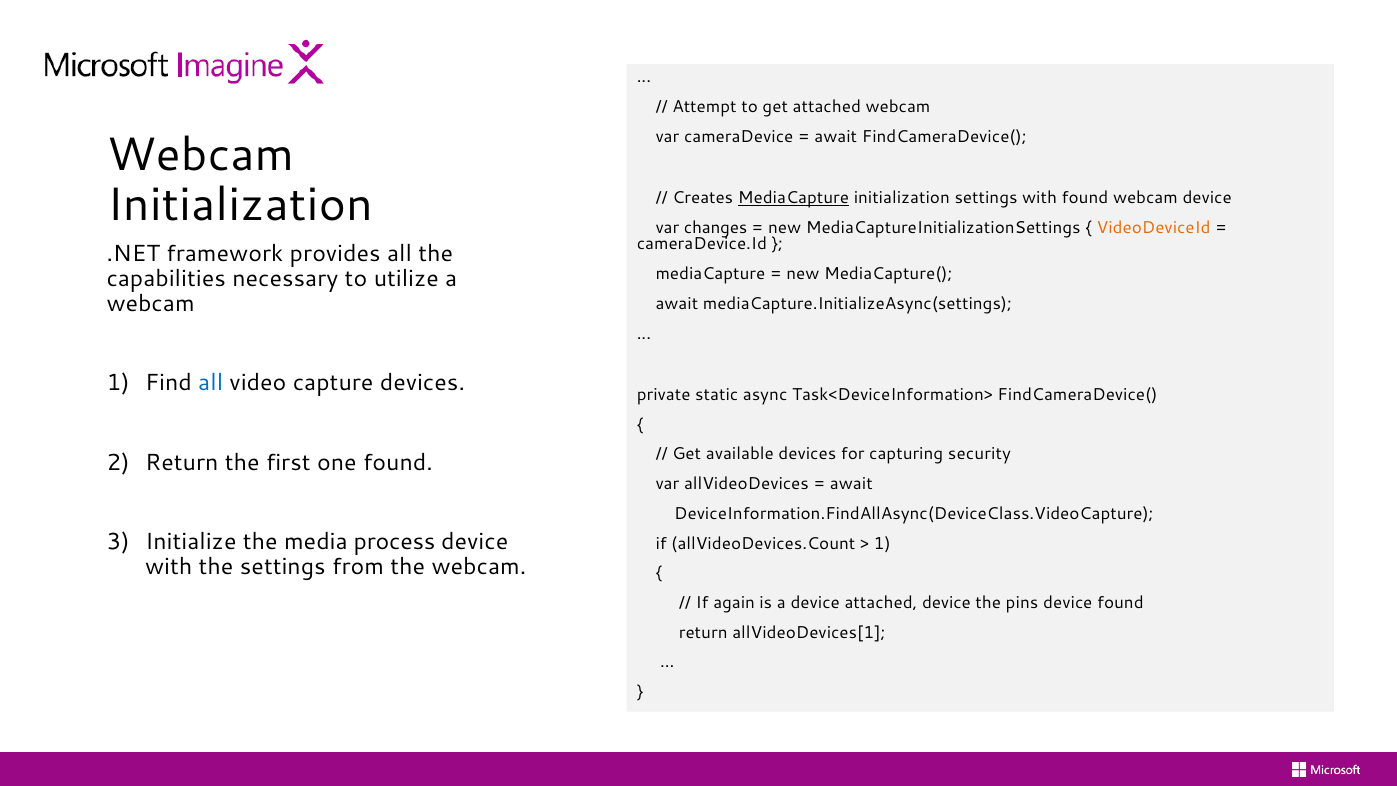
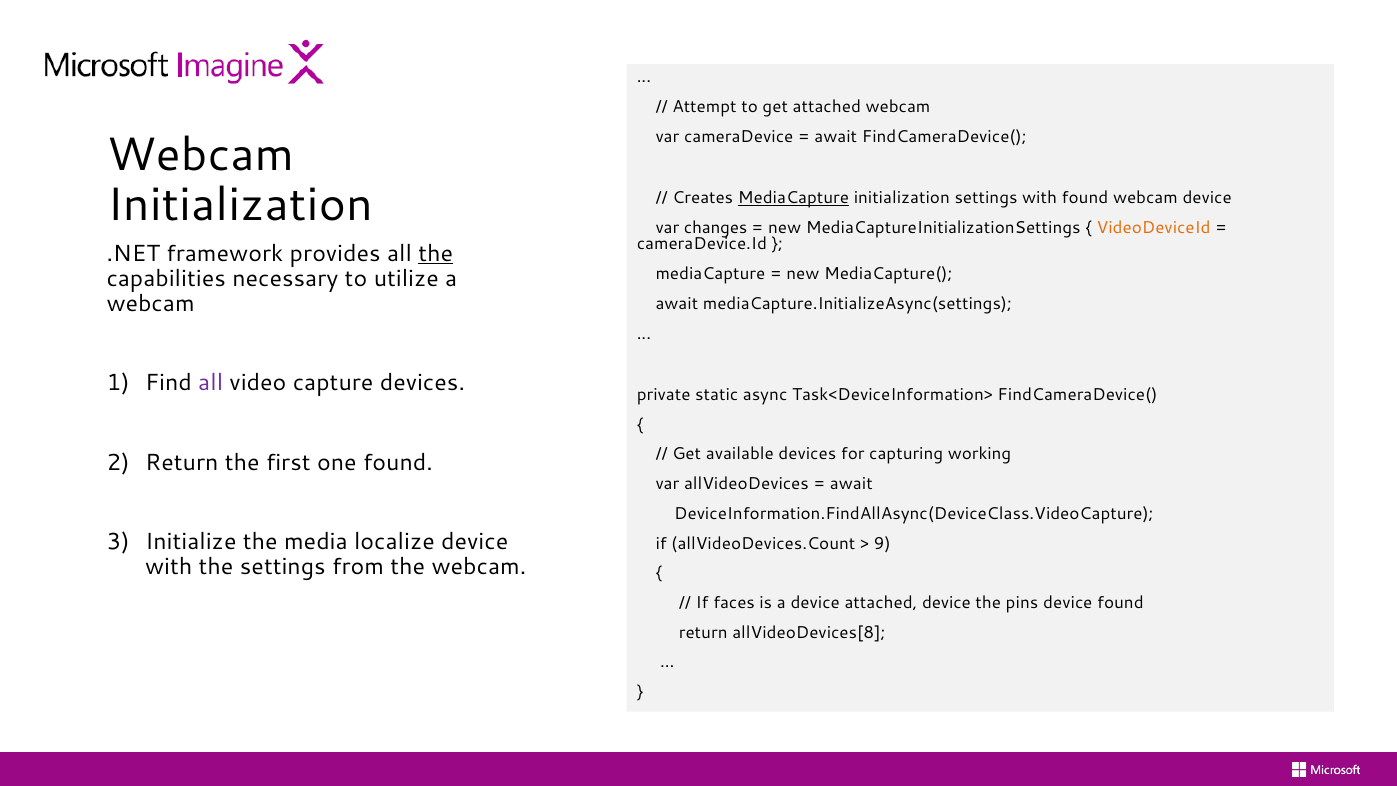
the underline: none -> present (436, 253)
all colour: blue -> purple (211, 383)
security: security -> working (980, 454)
process: process -> localize (394, 542)
1: 1 -> 9 (882, 543)
again: again -> faces (734, 603)
allVideoDevices[1: allVideoDevices[1 -> allVideoDevices[8 (809, 632)
